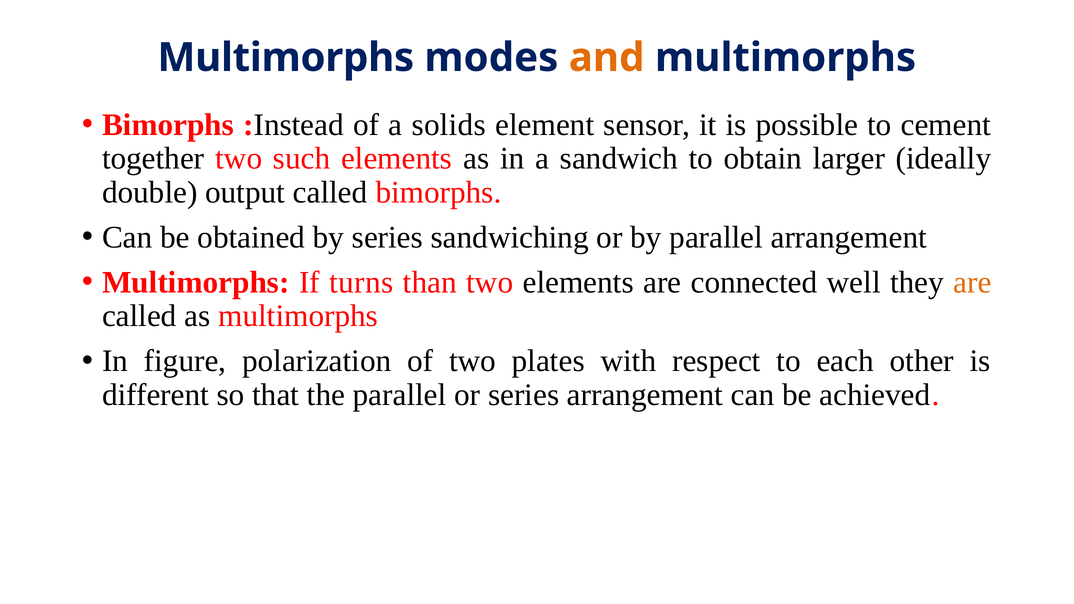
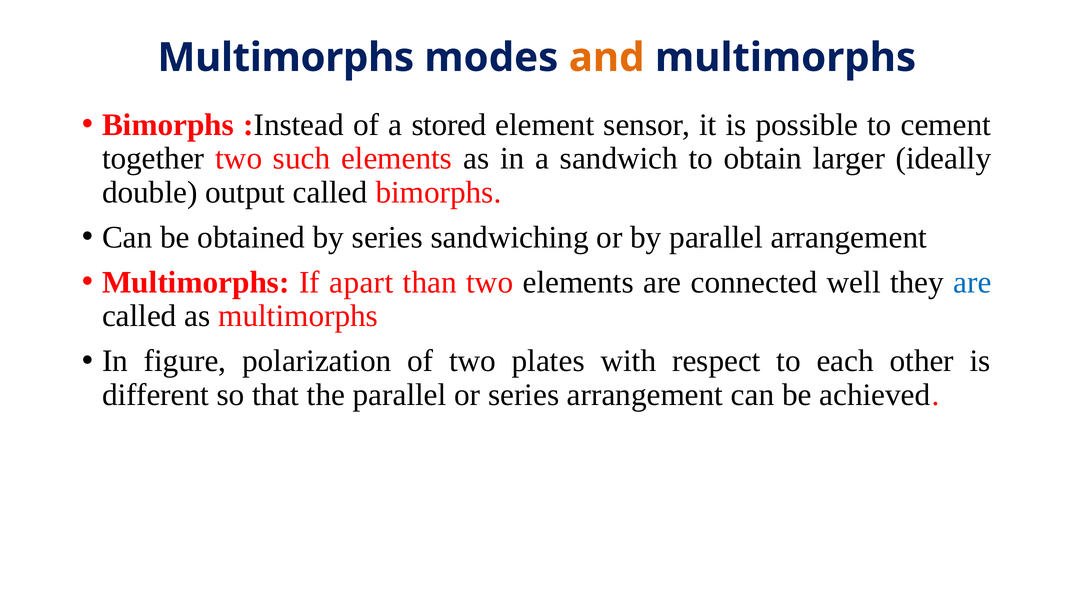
solids: solids -> stored (449, 125)
turns: turns -> apart (361, 282)
are colour: orange -> blue (972, 282)
